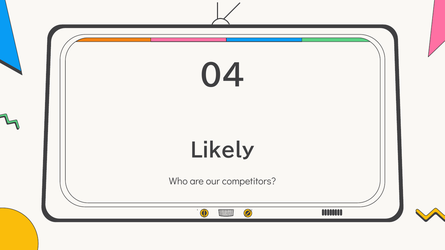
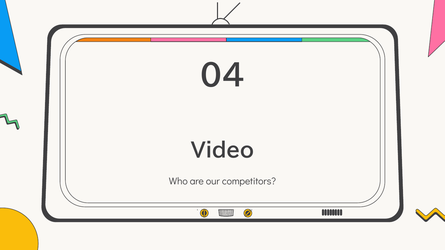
Likely: Likely -> Video (222, 151)
